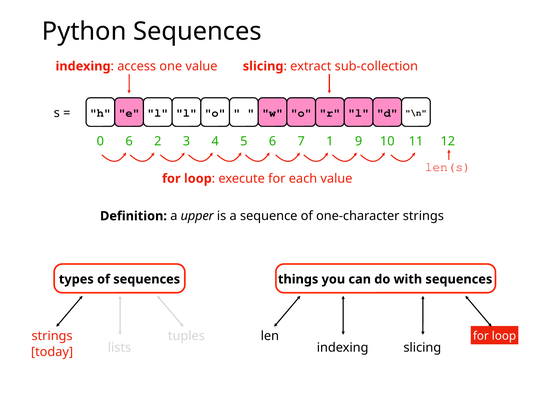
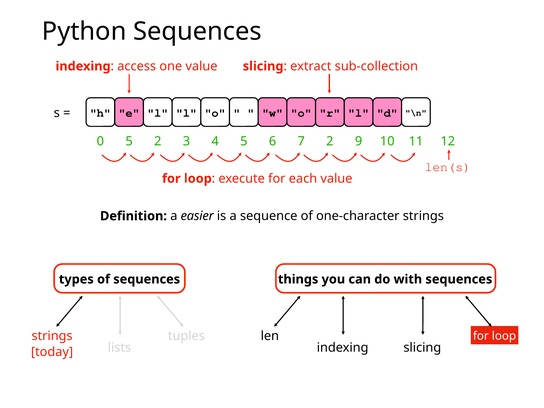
0 6: 6 -> 5 (129, 141)
7 1: 1 -> 2 (330, 141)
upper: upper -> easier (197, 216)
